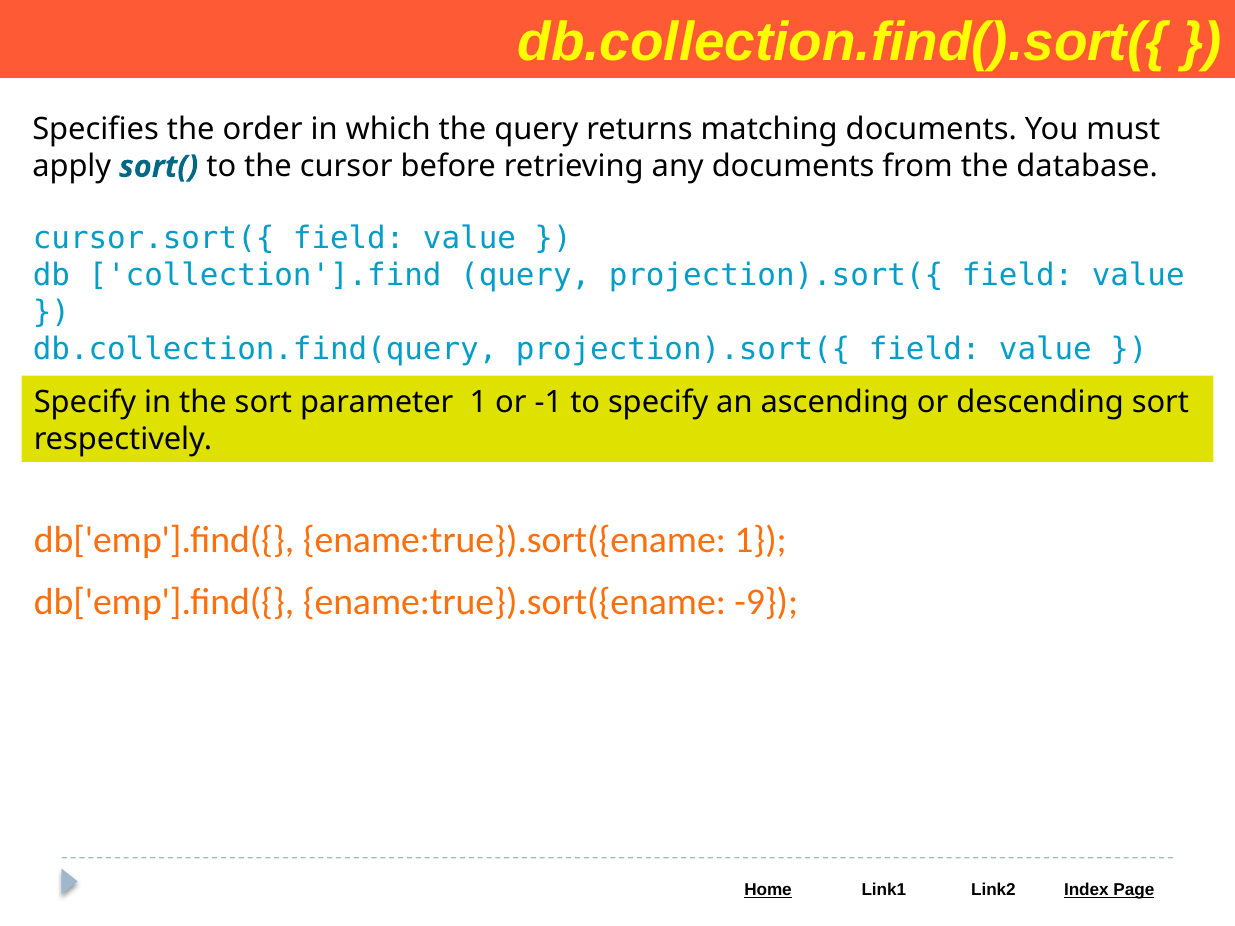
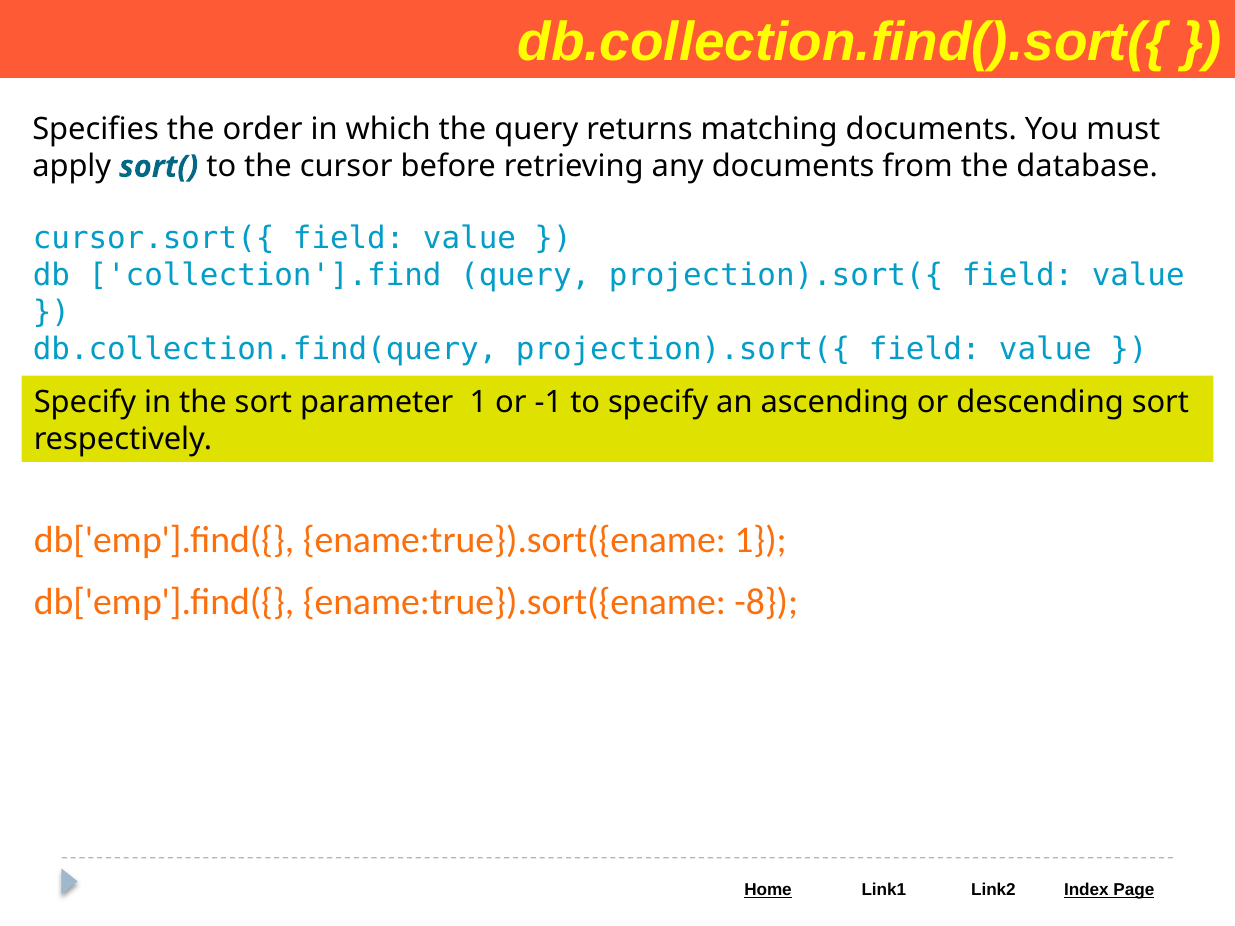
-9: -9 -> -8 (766, 602)
